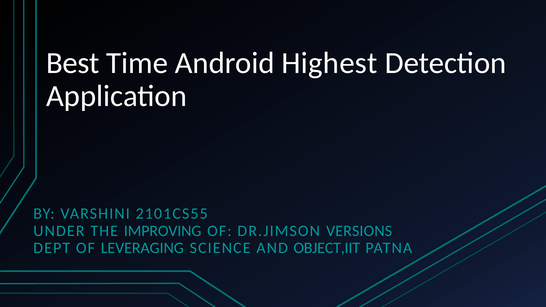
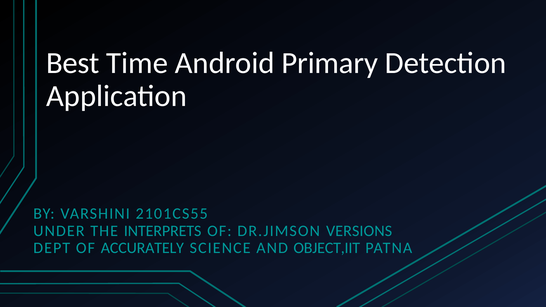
Highest: Highest -> Primary (330, 63)
IMPROVING: IMPROVING -> INTERPRETS (163, 231)
LEVERAGING: LEVERAGING -> ACCURATELY (142, 248)
